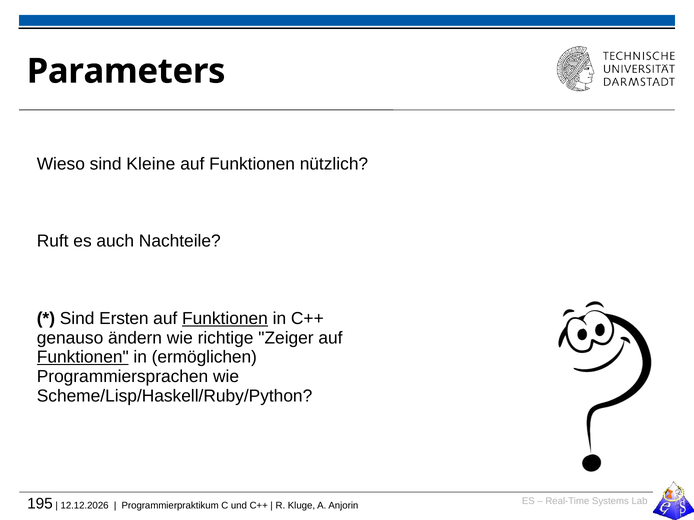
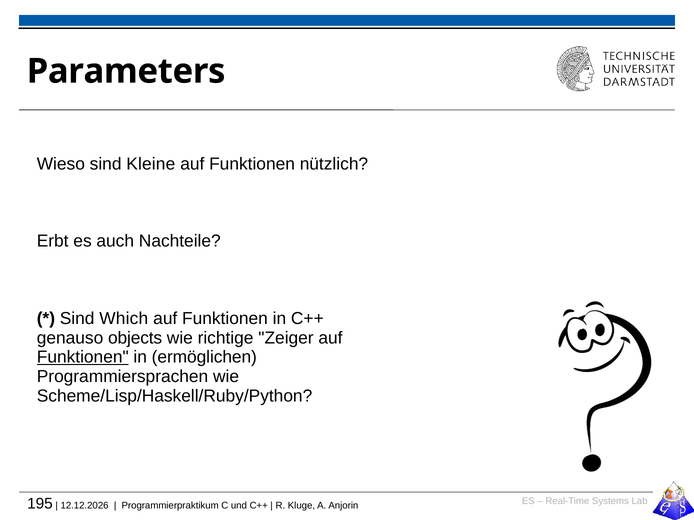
Ruft: Ruft -> Erbt (53, 241)
Ersten: Ersten -> Which (124, 319)
Funktionen underline: present -> none (225, 319)
ändern: ändern -> objects (135, 338)
